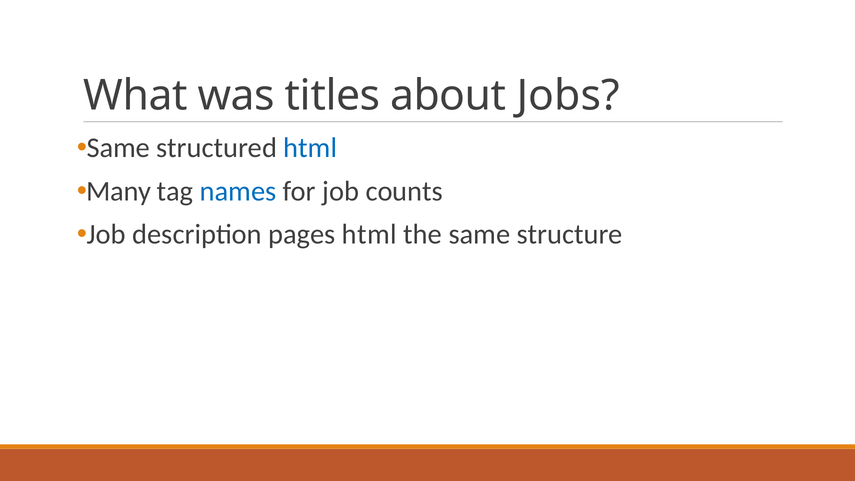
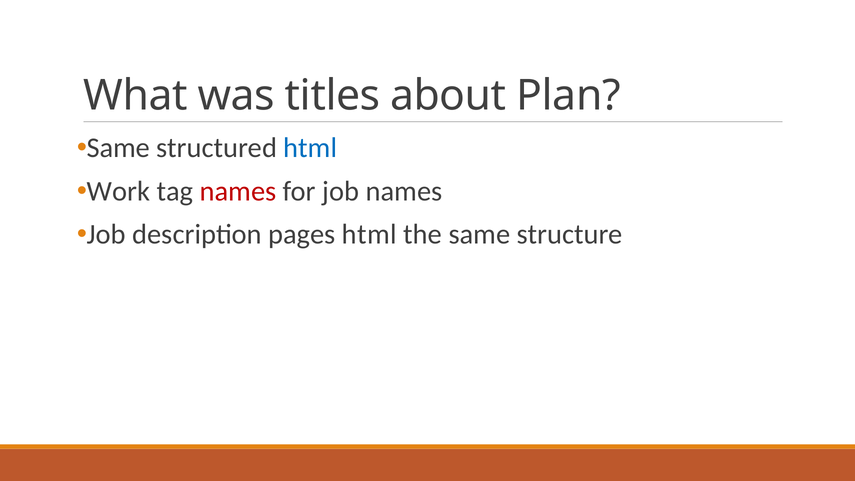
Jobs: Jobs -> Plan (569, 96)
Many: Many -> Work (119, 191)
names colour: blue -> red (238, 191)
job counts: counts -> names (404, 191)
